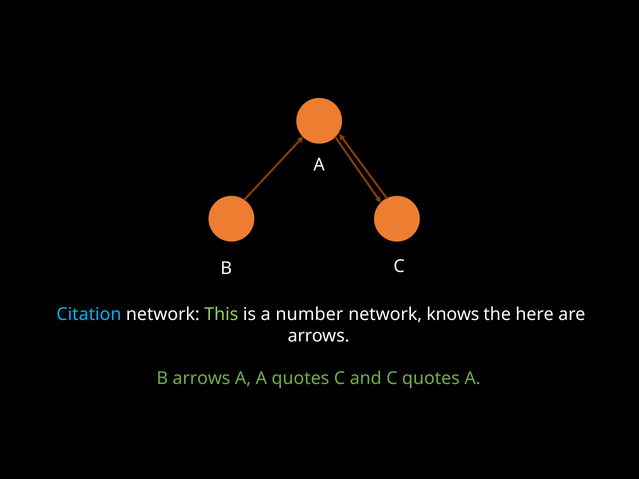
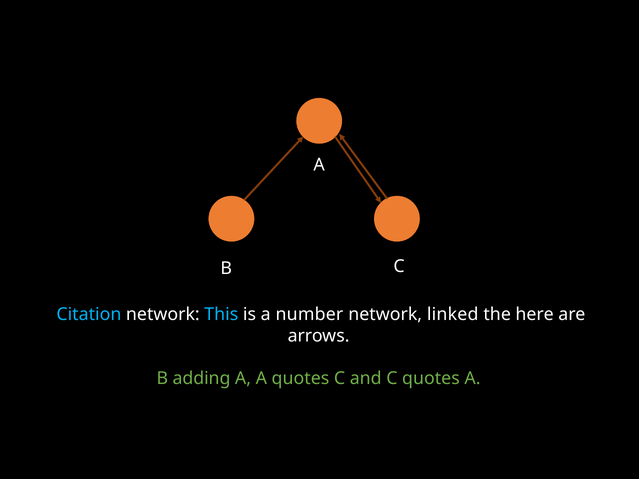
This colour: light green -> light blue (221, 315)
knows: knows -> linked (453, 315)
B arrows: arrows -> adding (202, 379)
